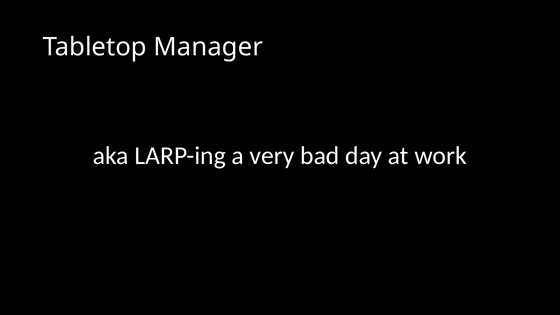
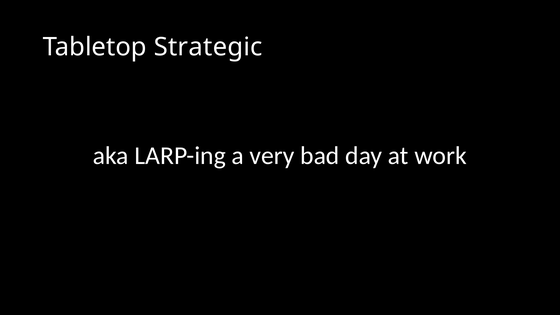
Manager: Manager -> Strategic (208, 47)
